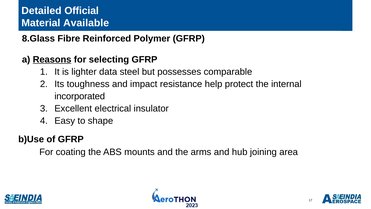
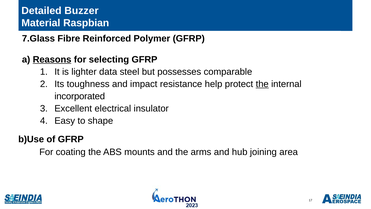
Official: Official -> Buzzer (82, 11)
Available: Available -> Raspbian (86, 23)
8.Glass: 8.Glass -> 7.Glass (38, 39)
the underline: none -> present (262, 84)
